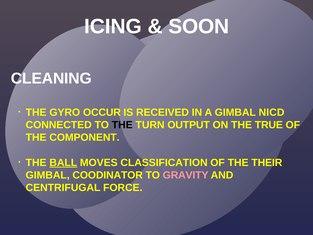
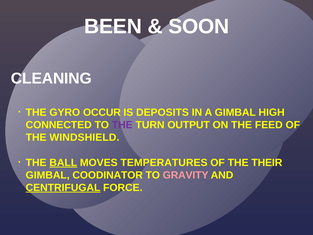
ICING: ICING -> BEEN (113, 26)
RECEIVED: RECEIVED -> DEPOSITS (162, 112)
NICD: NICD -> HIGH (272, 112)
THE colour: black -> purple (122, 125)
TRUE: TRUE -> FEED (269, 125)
COMPONENT: COMPONENT -> WINDSHIELD (84, 137)
CLASSIFICATION: CLASSIFICATION -> TEMPERATURES (164, 162)
CENTRIFUGAL underline: none -> present (63, 187)
